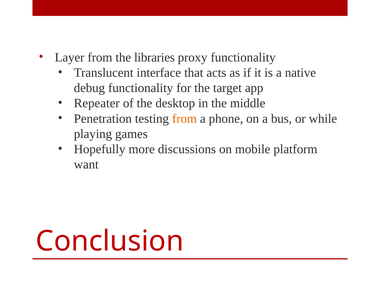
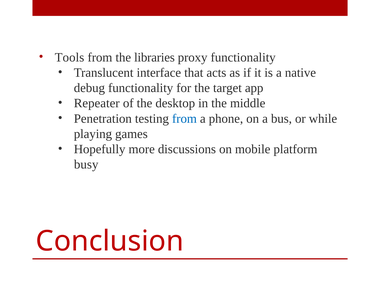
Layer: Layer -> Tools (70, 57)
from colour: orange -> blue (184, 118)
want: want -> busy (86, 164)
